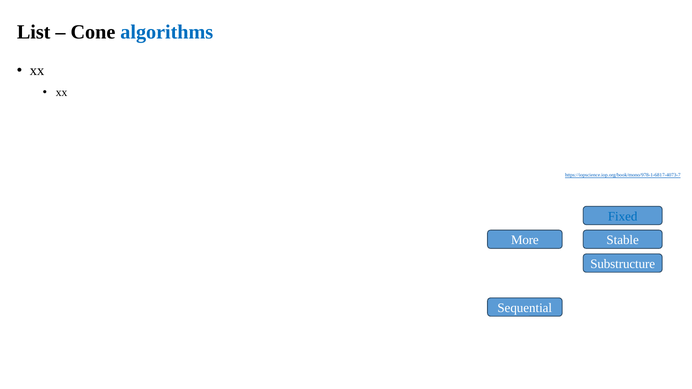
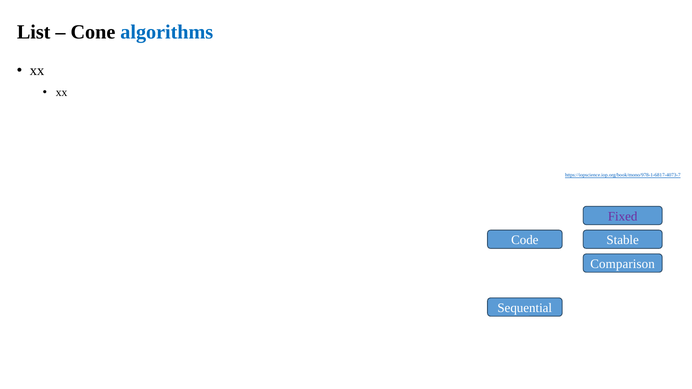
Fixed colour: blue -> purple (623, 217)
More: More -> Code (525, 240)
Substructure: Substructure -> Comparison (623, 264)
